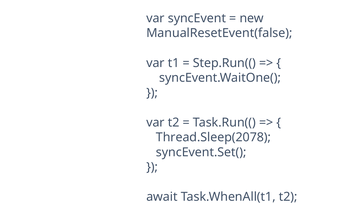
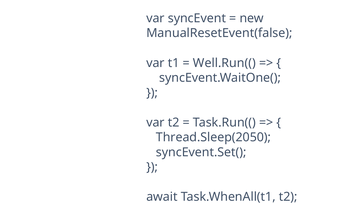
Step.Run((: Step.Run(( -> Well.Run(( (224, 63)
Thread.Sleep(2078: Thread.Sleep(2078 -> Thread.Sleep(2050 (213, 137)
